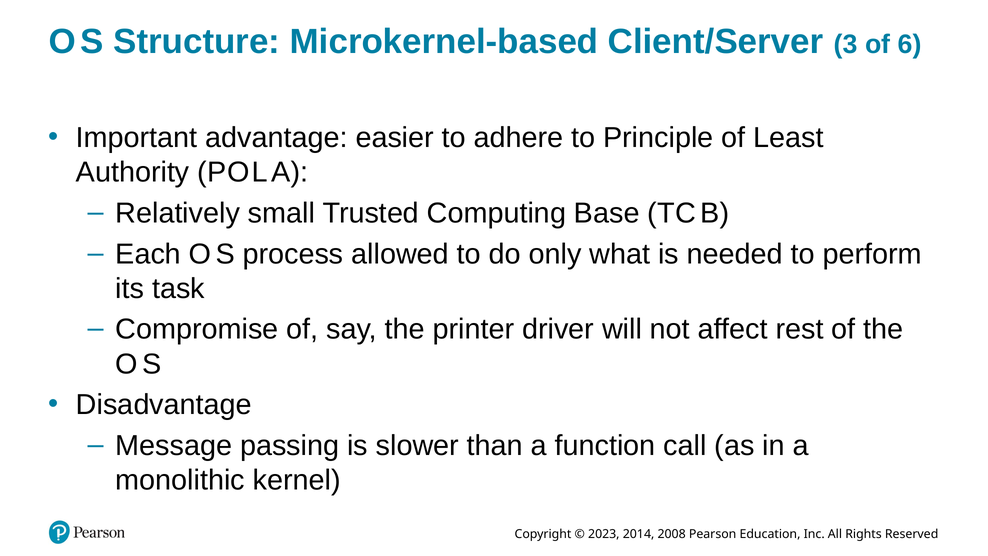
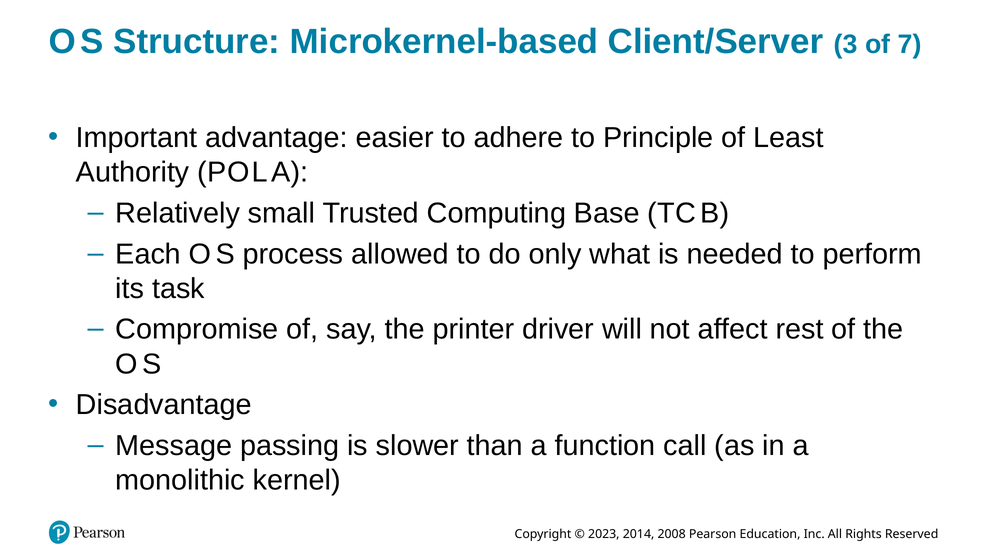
6: 6 -> 7 (910, 44)
